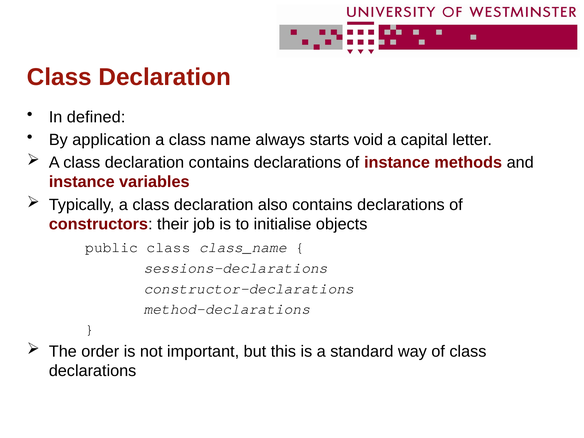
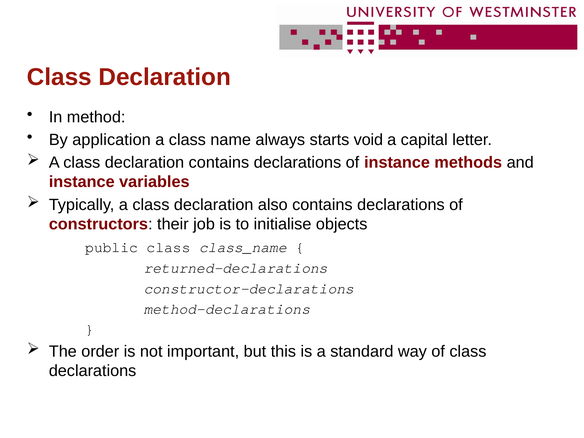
defined: defined -> method (96, 117)
sessions-declarations: sessions-declarations -> returned-declarations (236, 268)
